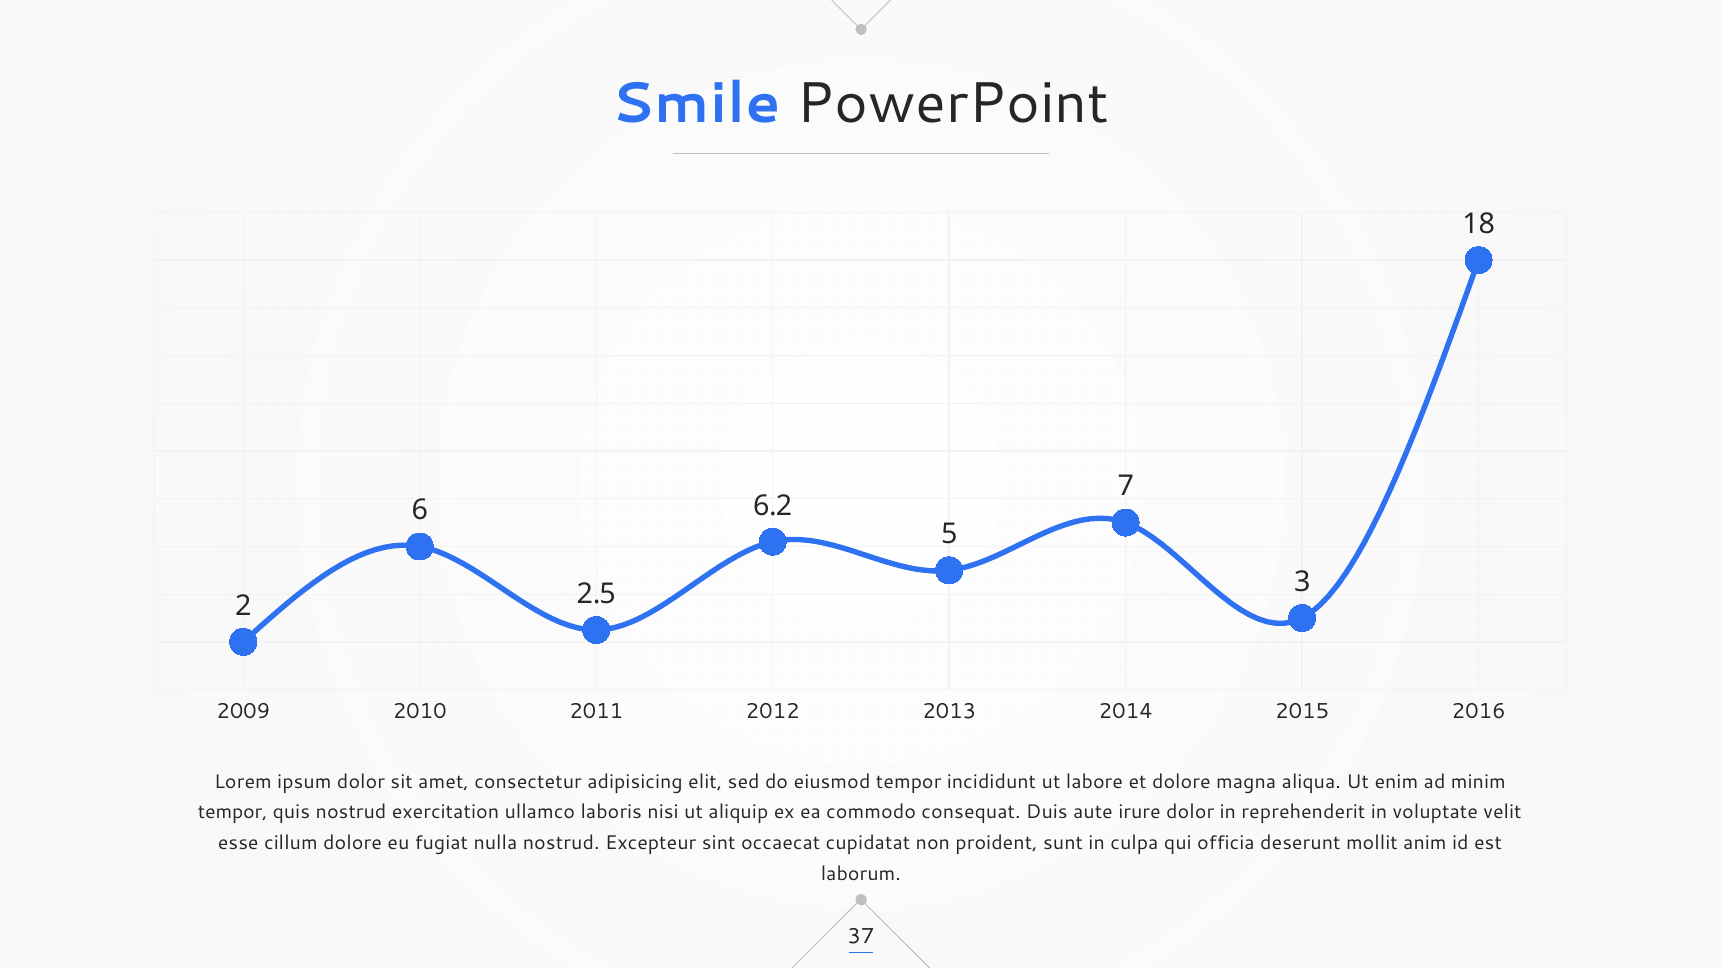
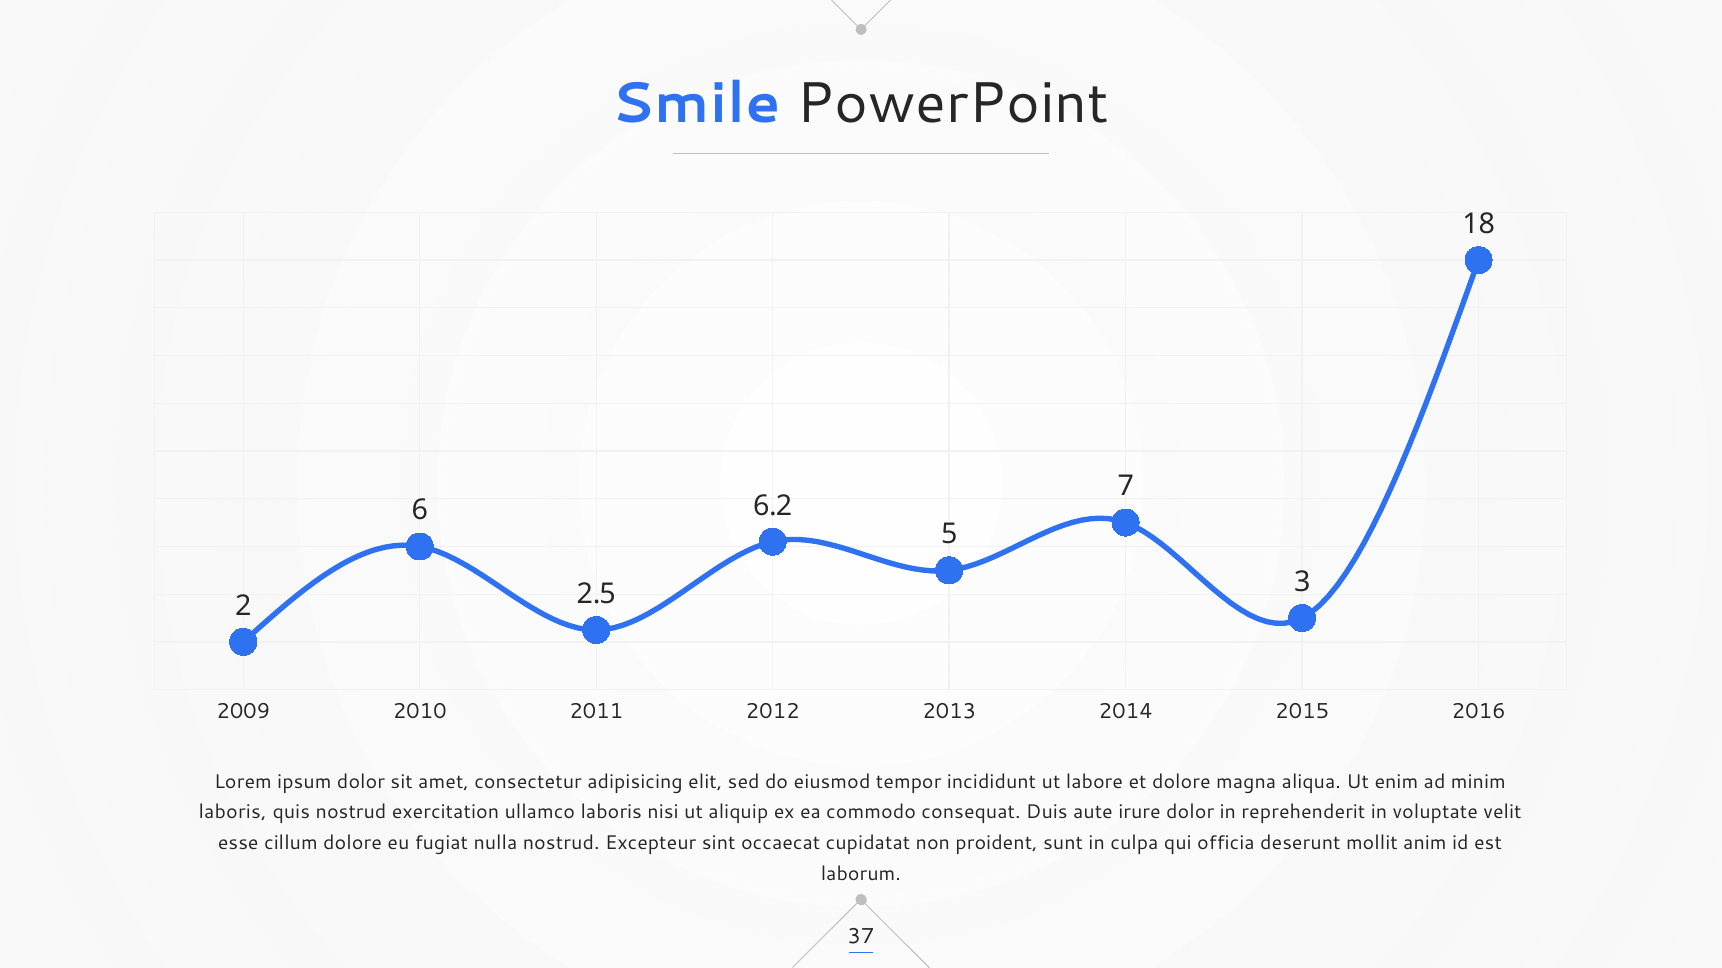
tempor: tempor -> laboris (233, 813)
